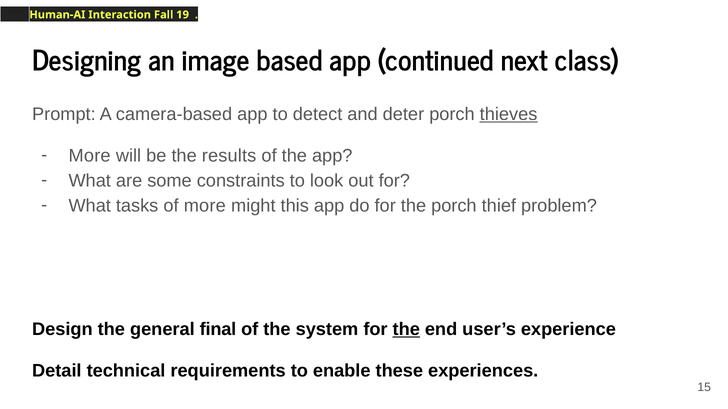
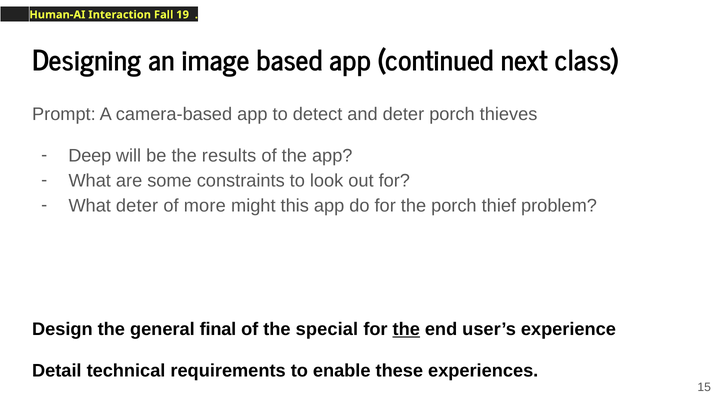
thieves underline: present -> none (509, 114)
More: More -> Deep (90, 156)
What tasks: tasks -> deter (137, 206)
system: system -> special (327, 330)
